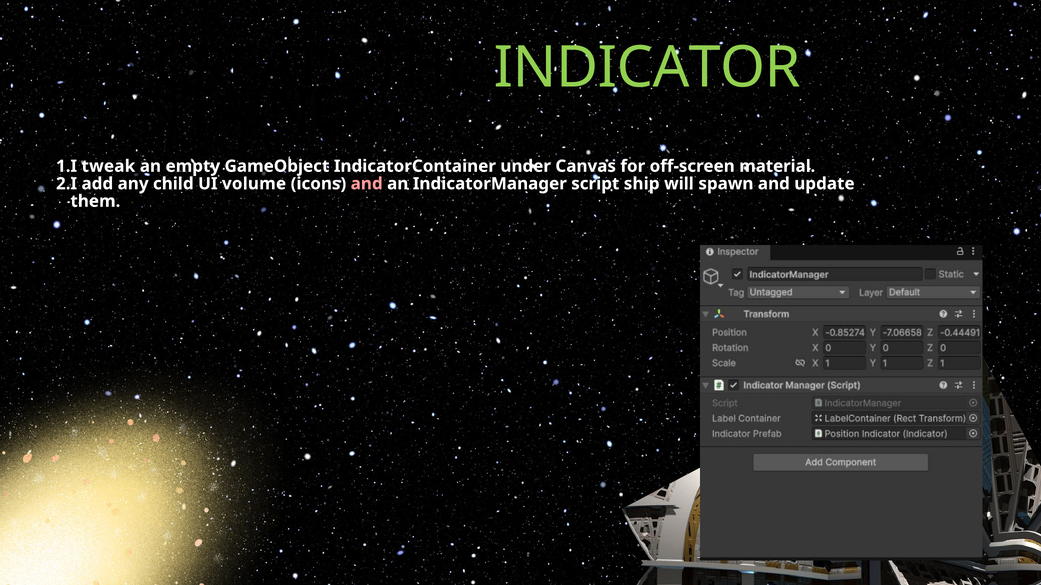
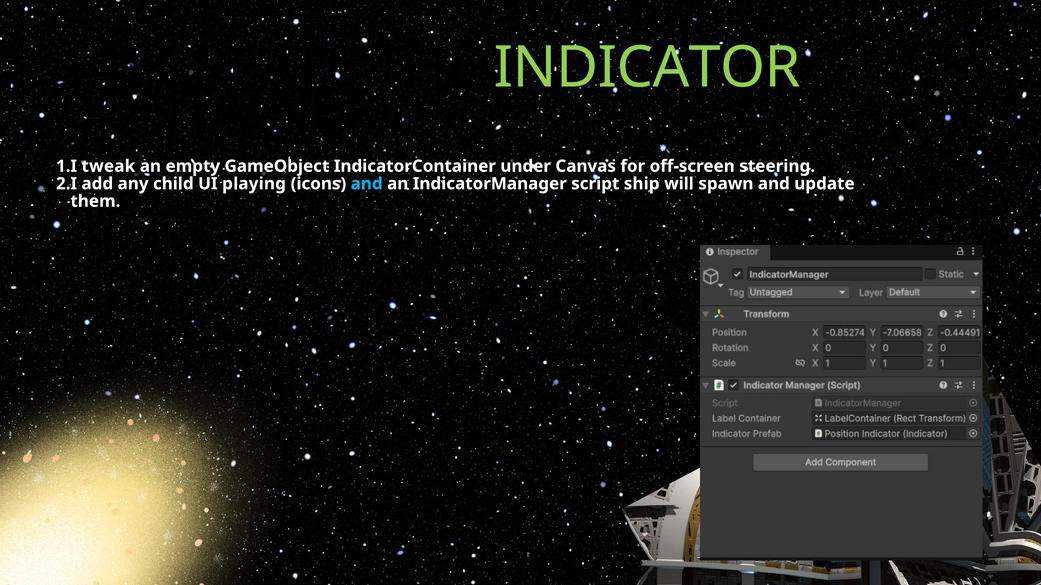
material: material -> steering (777, 166)
volume: volume -> playing (254, 184)
and colour: pink -> light blue (367, 184)
